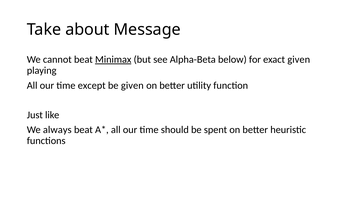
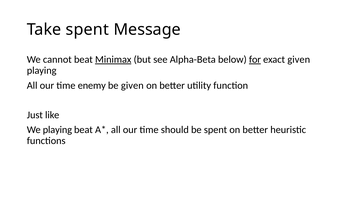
Take about: about -> spent (87, 30)
for underline: none -> present (255, 60)
except: except -> enemy (92, 85)
We always: always -> playing (57, 130)
